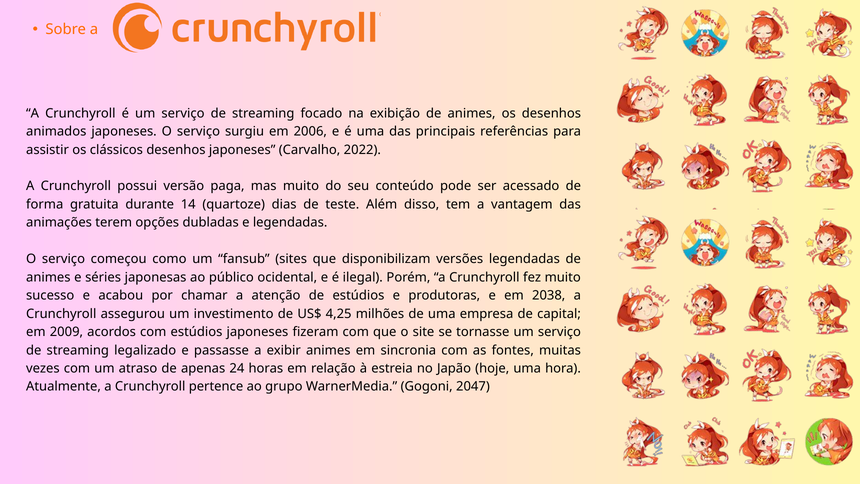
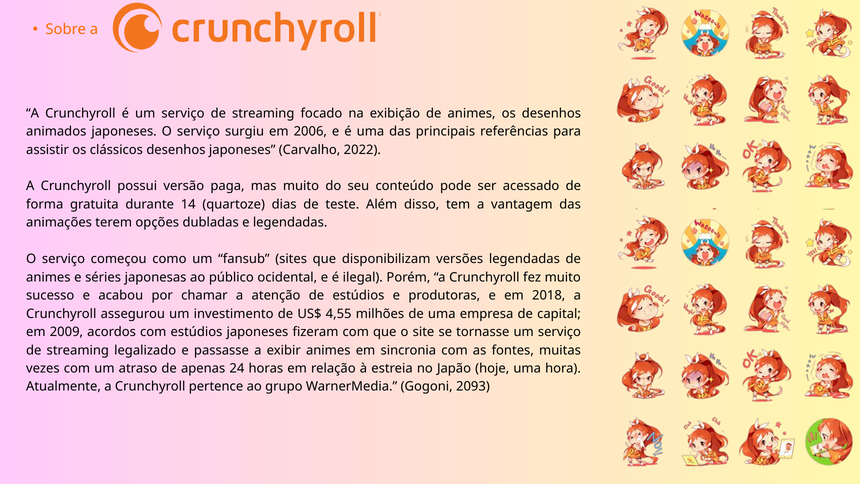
2038: 2038 -> 2018 (549, 295)
4,25: 4,25 -> 4,55 (339, 314)
2047: 2047 -> 2093 (473, 386)
